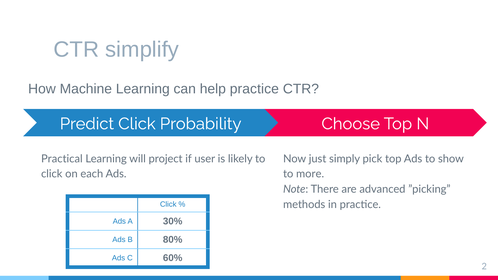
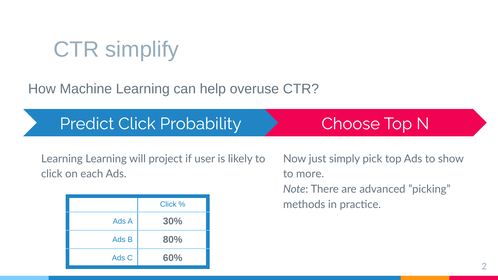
help practice: practice -> overuse (254, 89)
Practical: Practical -> Learning (62, 159)
